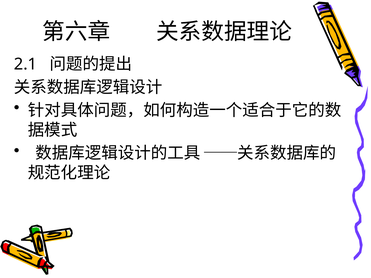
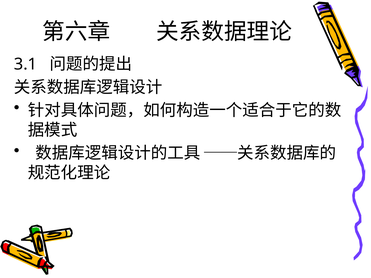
2.1: 2.1 -> 3.1 (25, 64)
